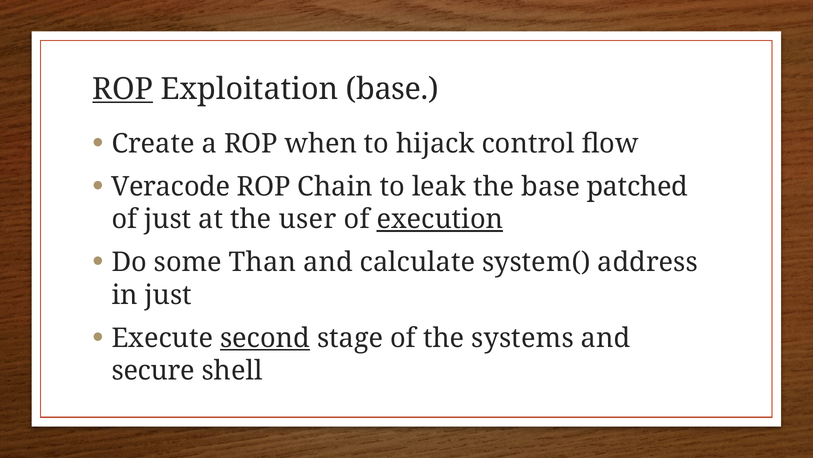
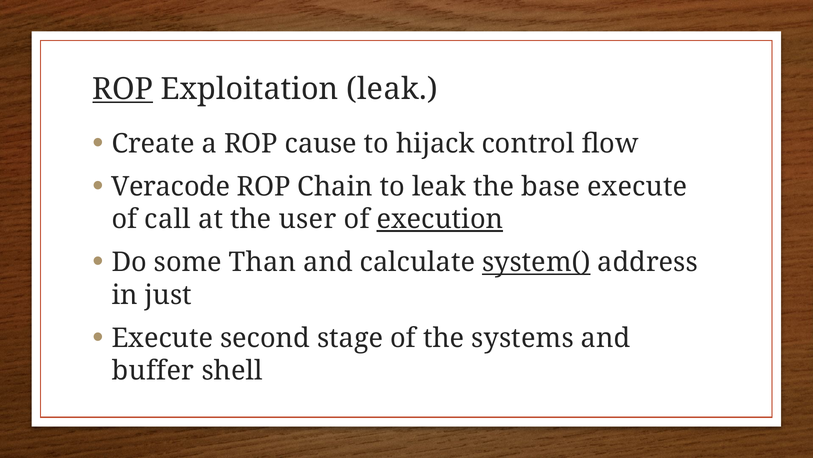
Exploitation base: base -> leak (392, 89)
when: when -> cause (321, 143)
base patched: patched -> execute (637, 186)
of just: just -> call (168, 219)
system( underline: none -> present (536, 262)
second underline: present -> none (265, 338)
secure: secure -> buffer (153, 370)
